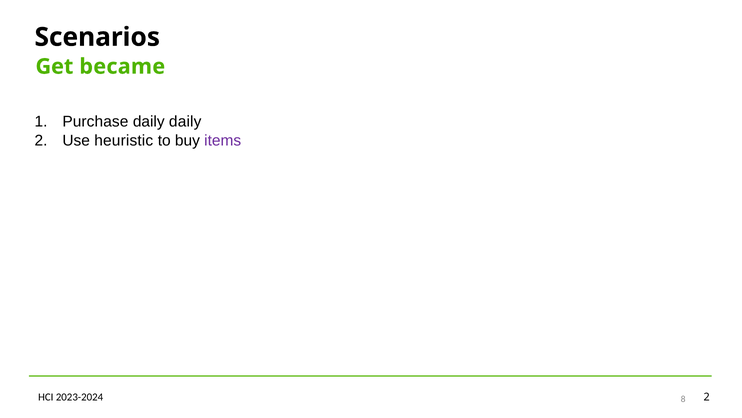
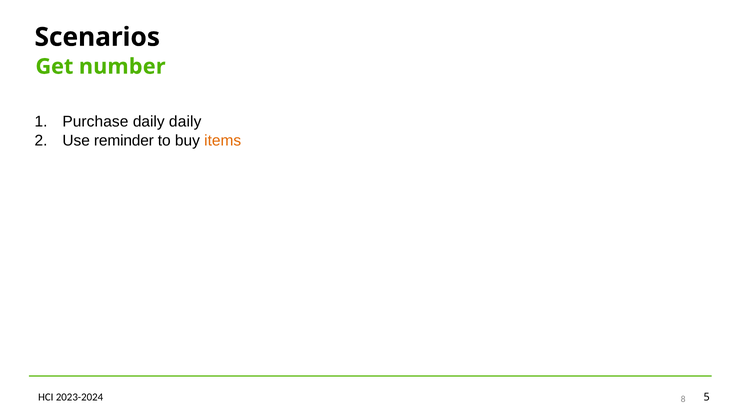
became: became -> number (122, 66)
heuristic: heuristic -> reminder (124, 140)
items colour: purple -> orange (223, 140)
8 2: 2 -> 5 (707, 396)
